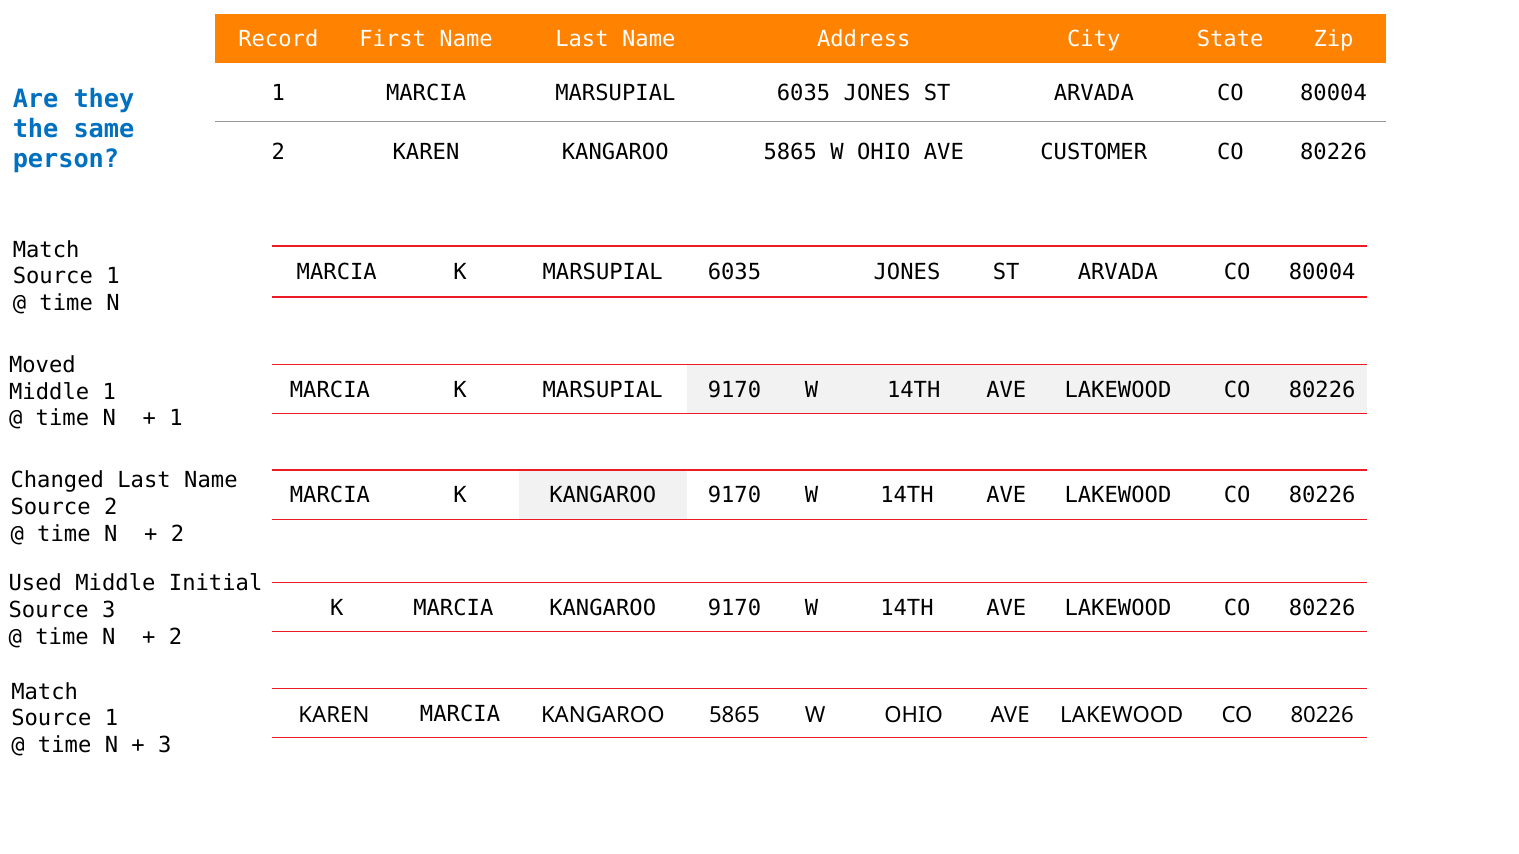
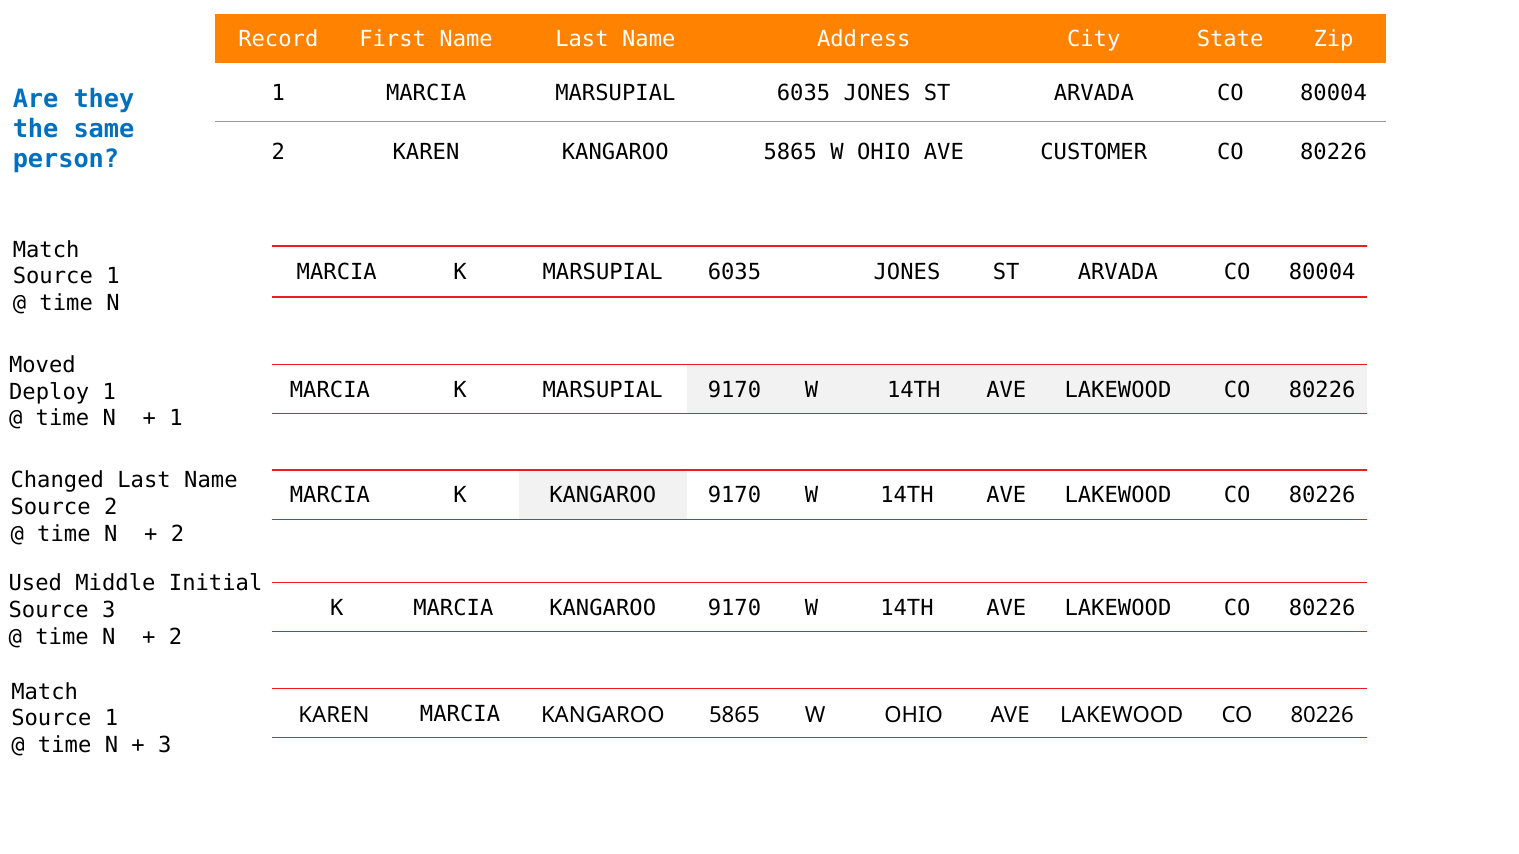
Middle: Middle -> Deploy (49, 392)
